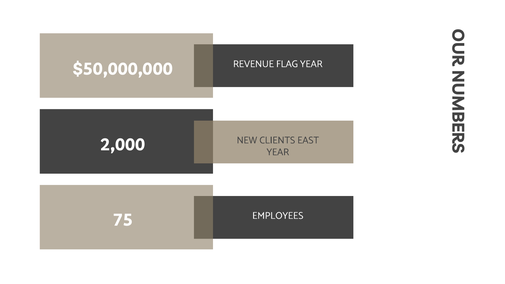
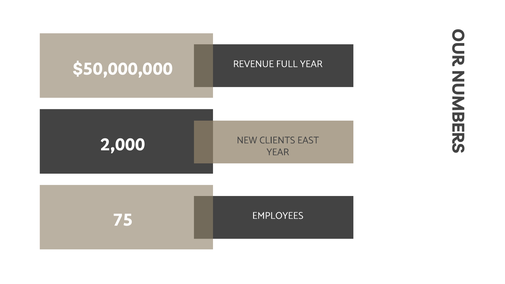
FLAG: FLAG -> FULL (287, 64)
